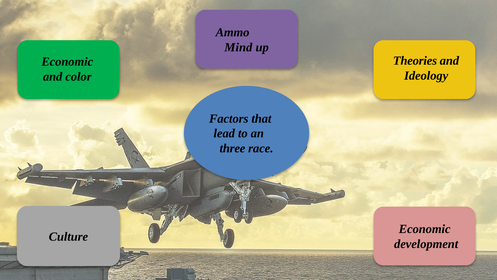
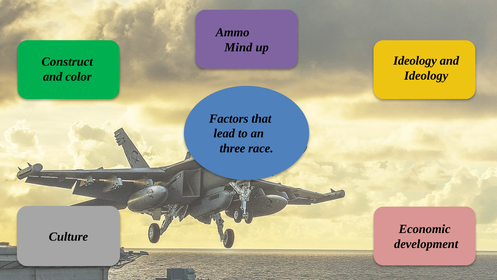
Theories: Theories -> Ideology (415, 61)
Economic: Economic -> Construct (67, 62)
